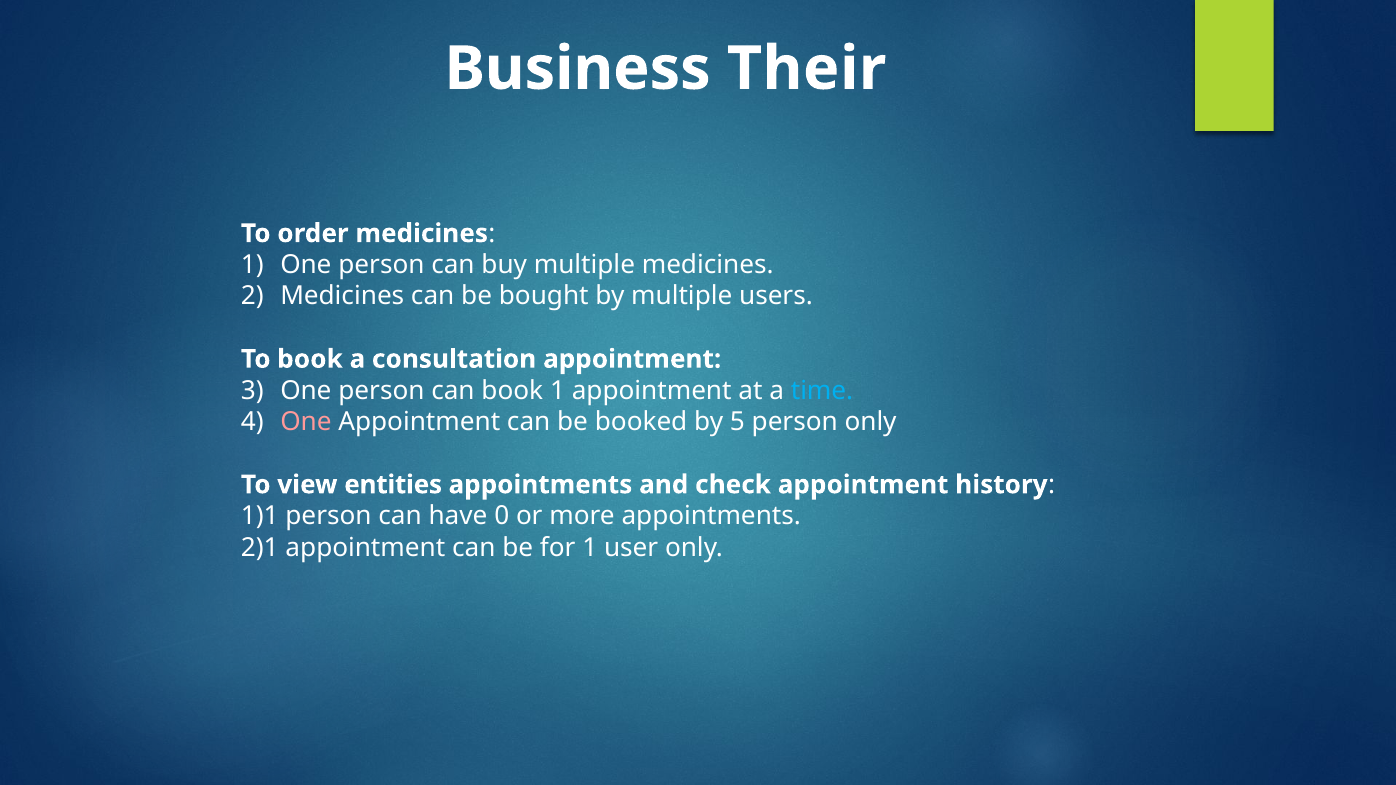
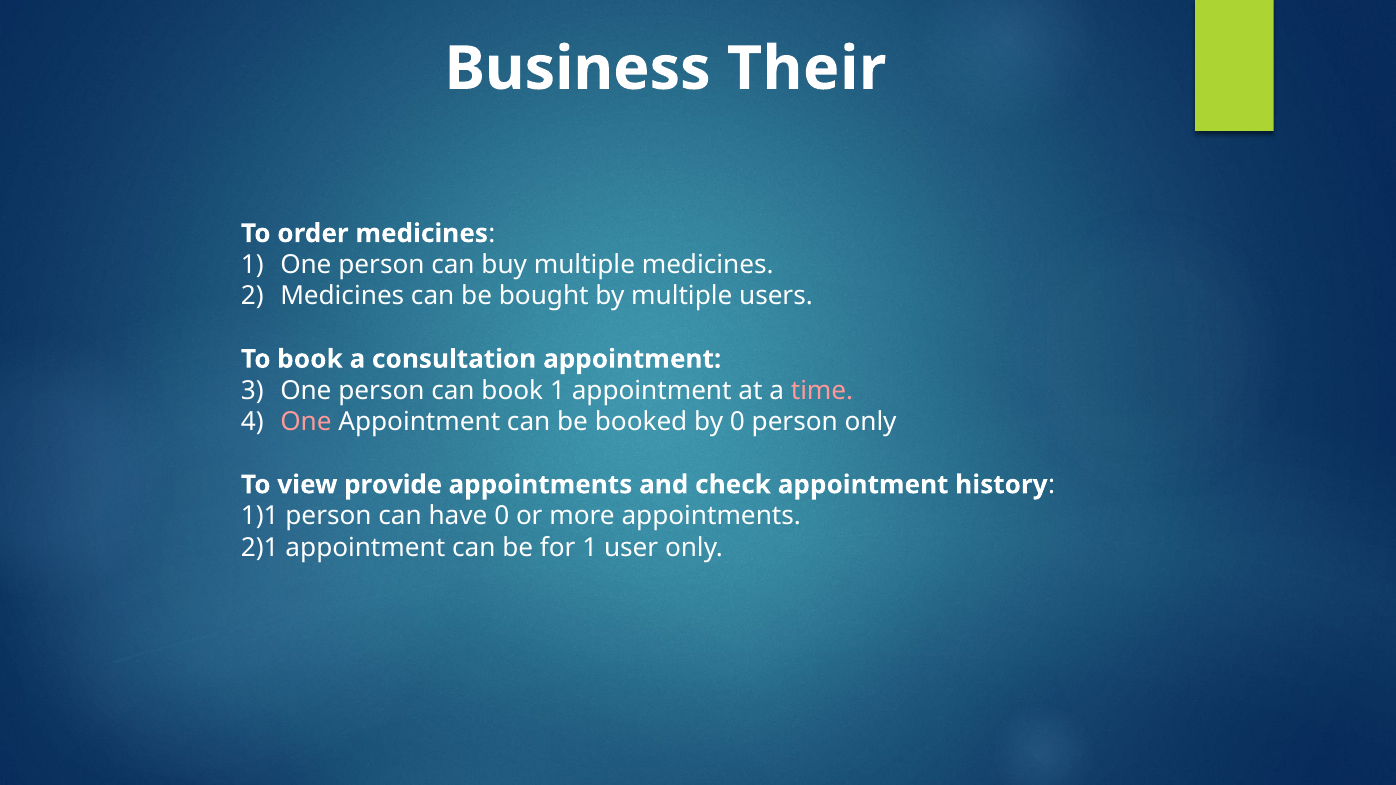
time colour: light blue -> pink (822, 391)
by 5: 5 -> 0 (737, 422)
entities: entities -> provide (393, 485)
